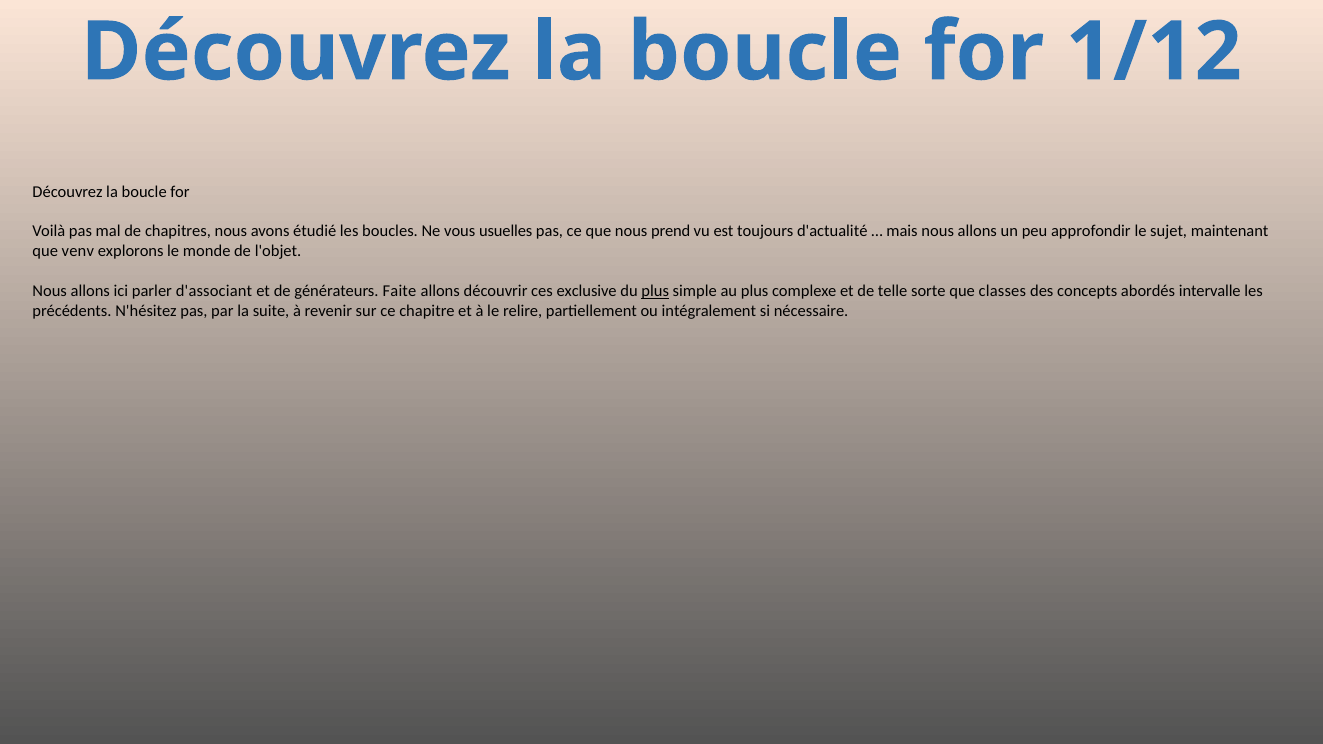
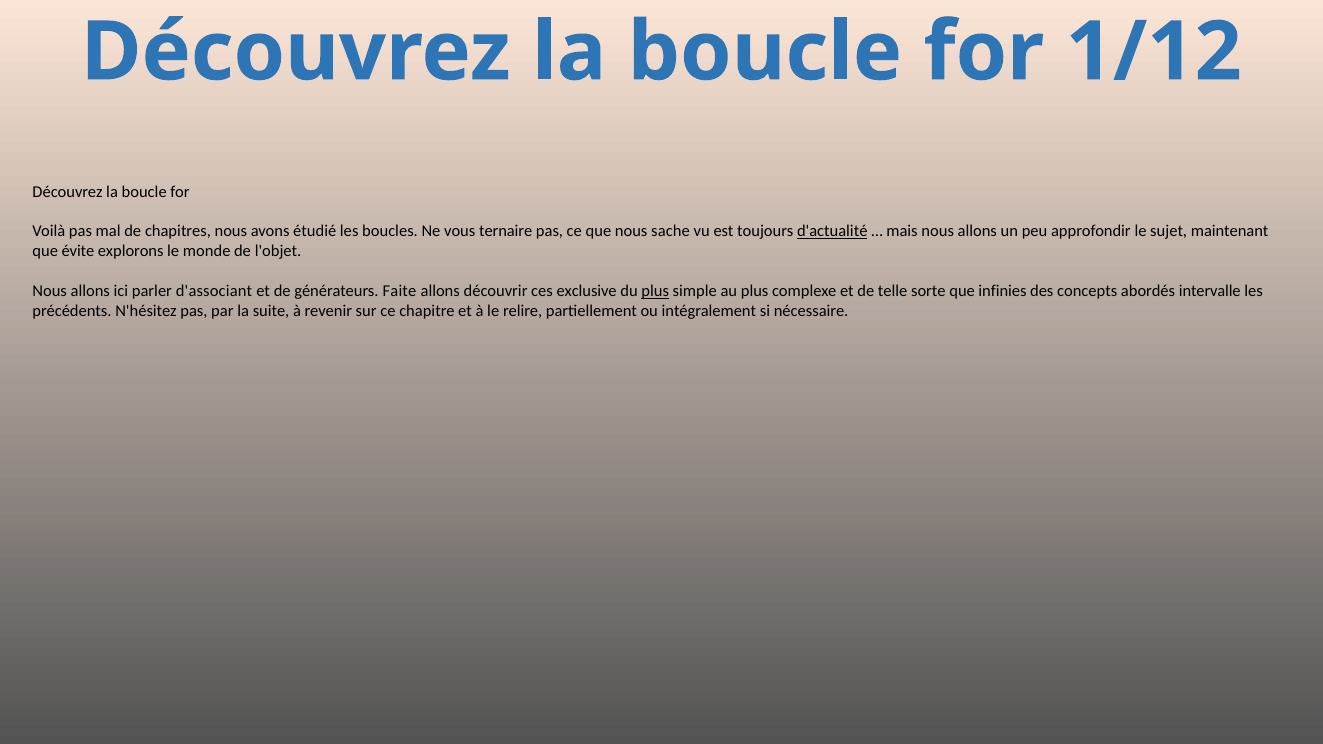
usuelles: usuelles -> ternaire (506, 231)
prend: prend -> sache (671, 231)
d'actualité underline: none -> present (832, 231)
venv: venv -> évite (78, 251)
classes: classes -> infinies (1002, 291)
